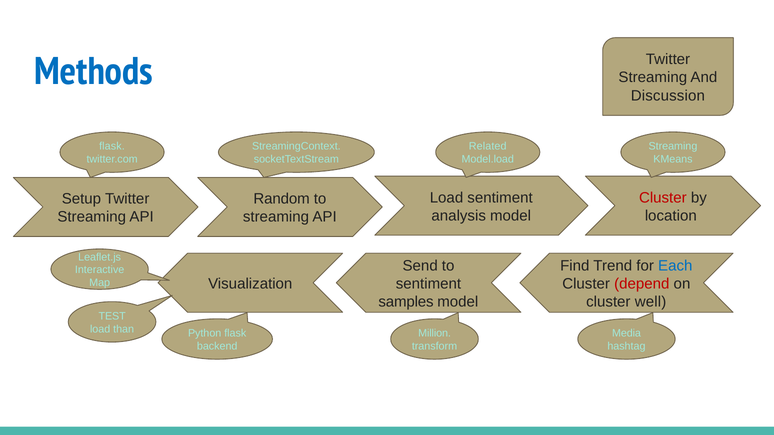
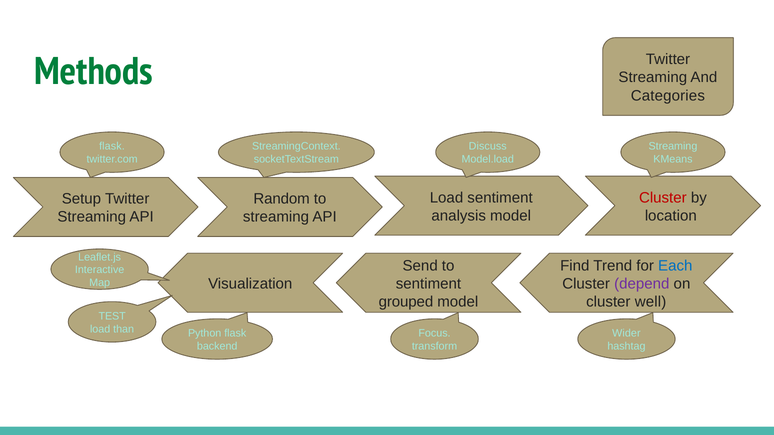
Methods colour: blue -> green (94, 71)
Discussion: Discussion -> Categories (668, 96)
Related: Related -> Discuss (488, 147)
depend colour: red -> purple (642, 284)
samples: samples -> grouped (406, 302)
Million: Million -> Focus (435, 334)
Media: Media -> Wider (626, 334)
